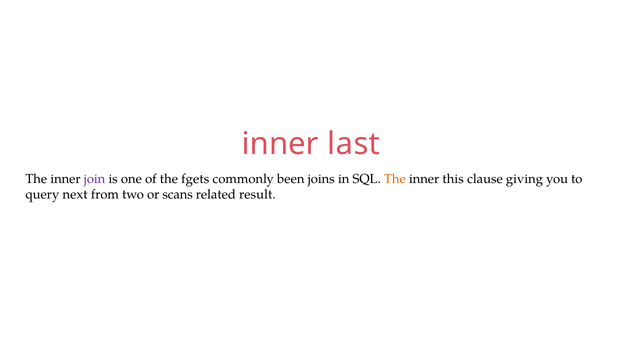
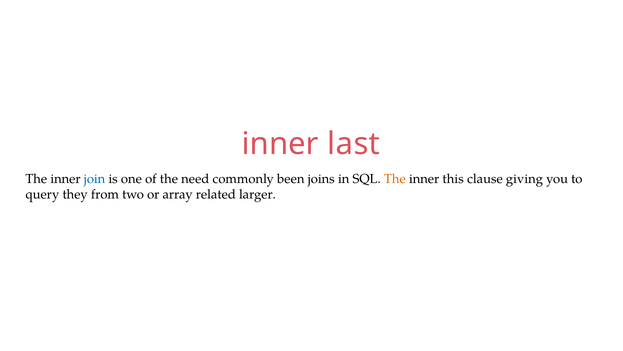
join colour: purple -> blue (95, 179)
fgets: fgets -> need (195, 179)
next: next -> they (75, 194)
scans: scans -> array (178, 194)
result: result -> larger (257, 194)
